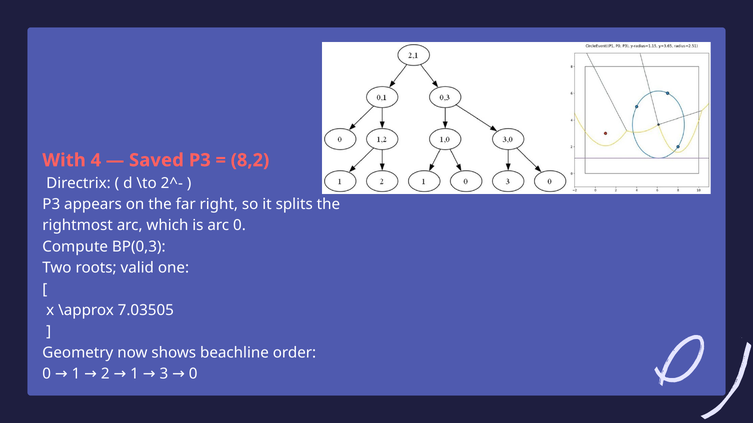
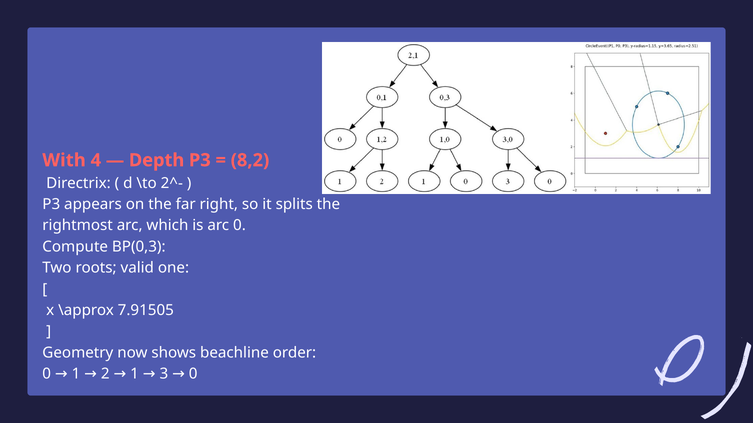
Saved: Saved -> Depth (157, 160)
7.03505: 7.03505 -> 7.91505 (146, 311)
